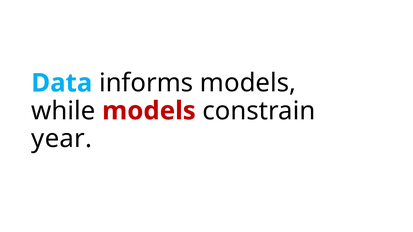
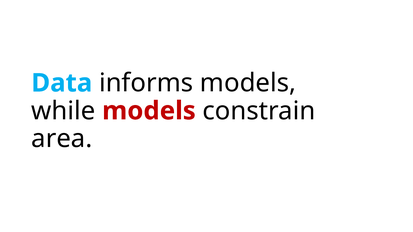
year: year -> area (62, 139)
